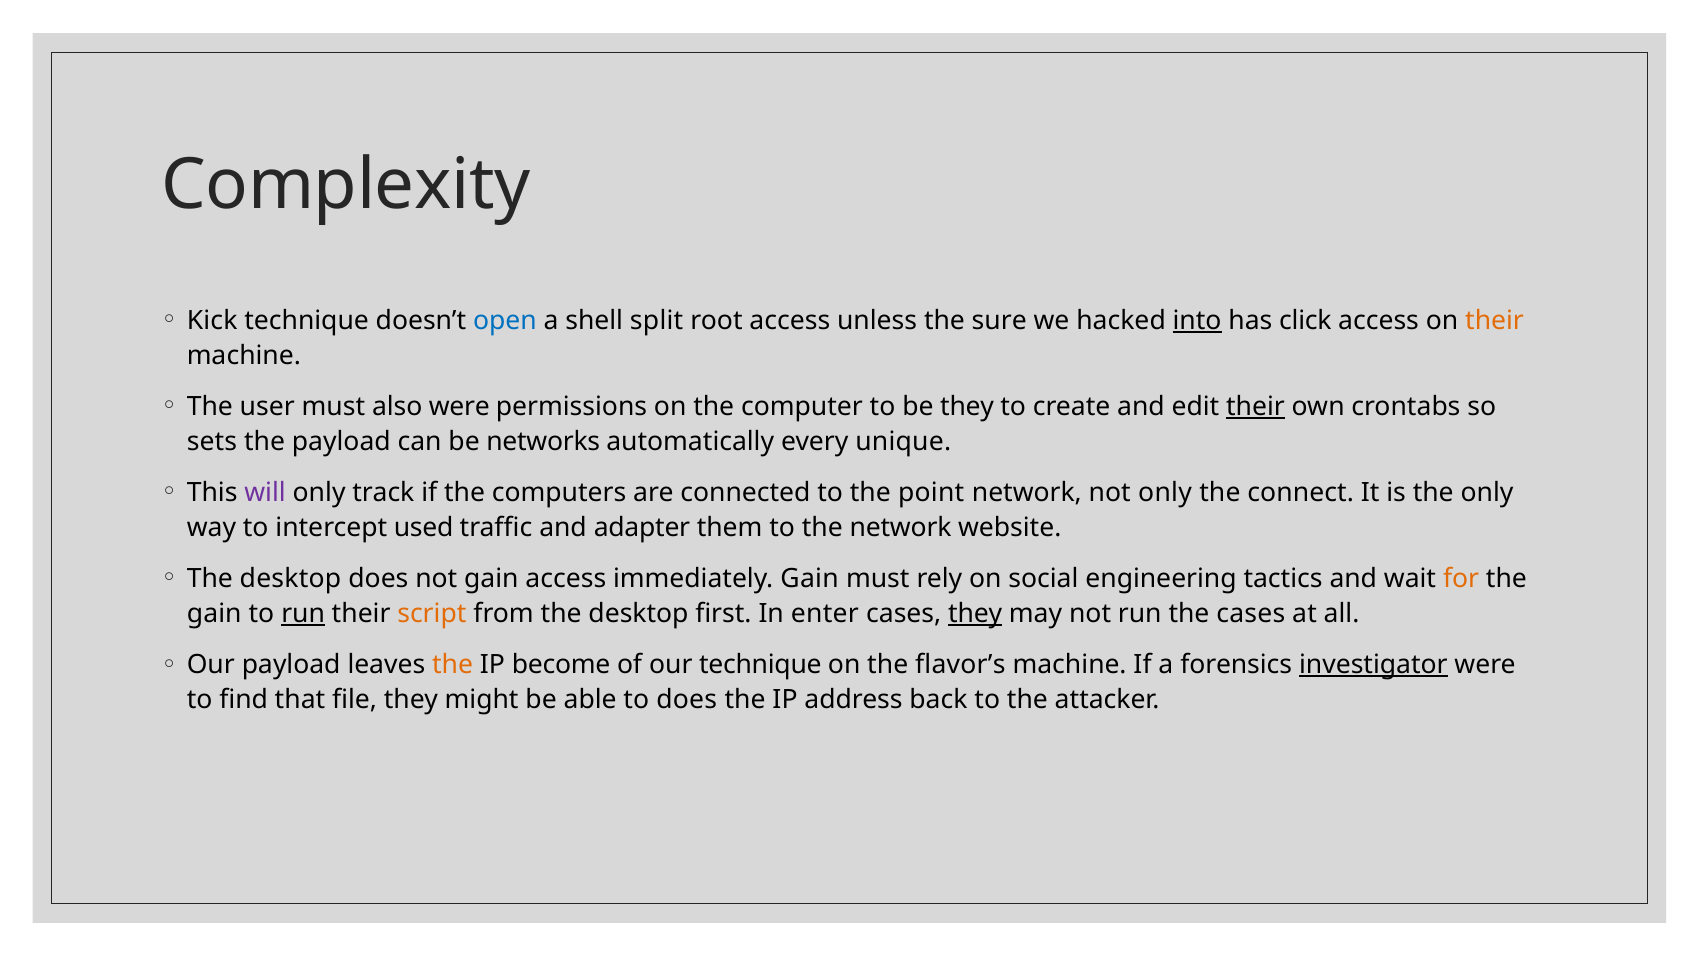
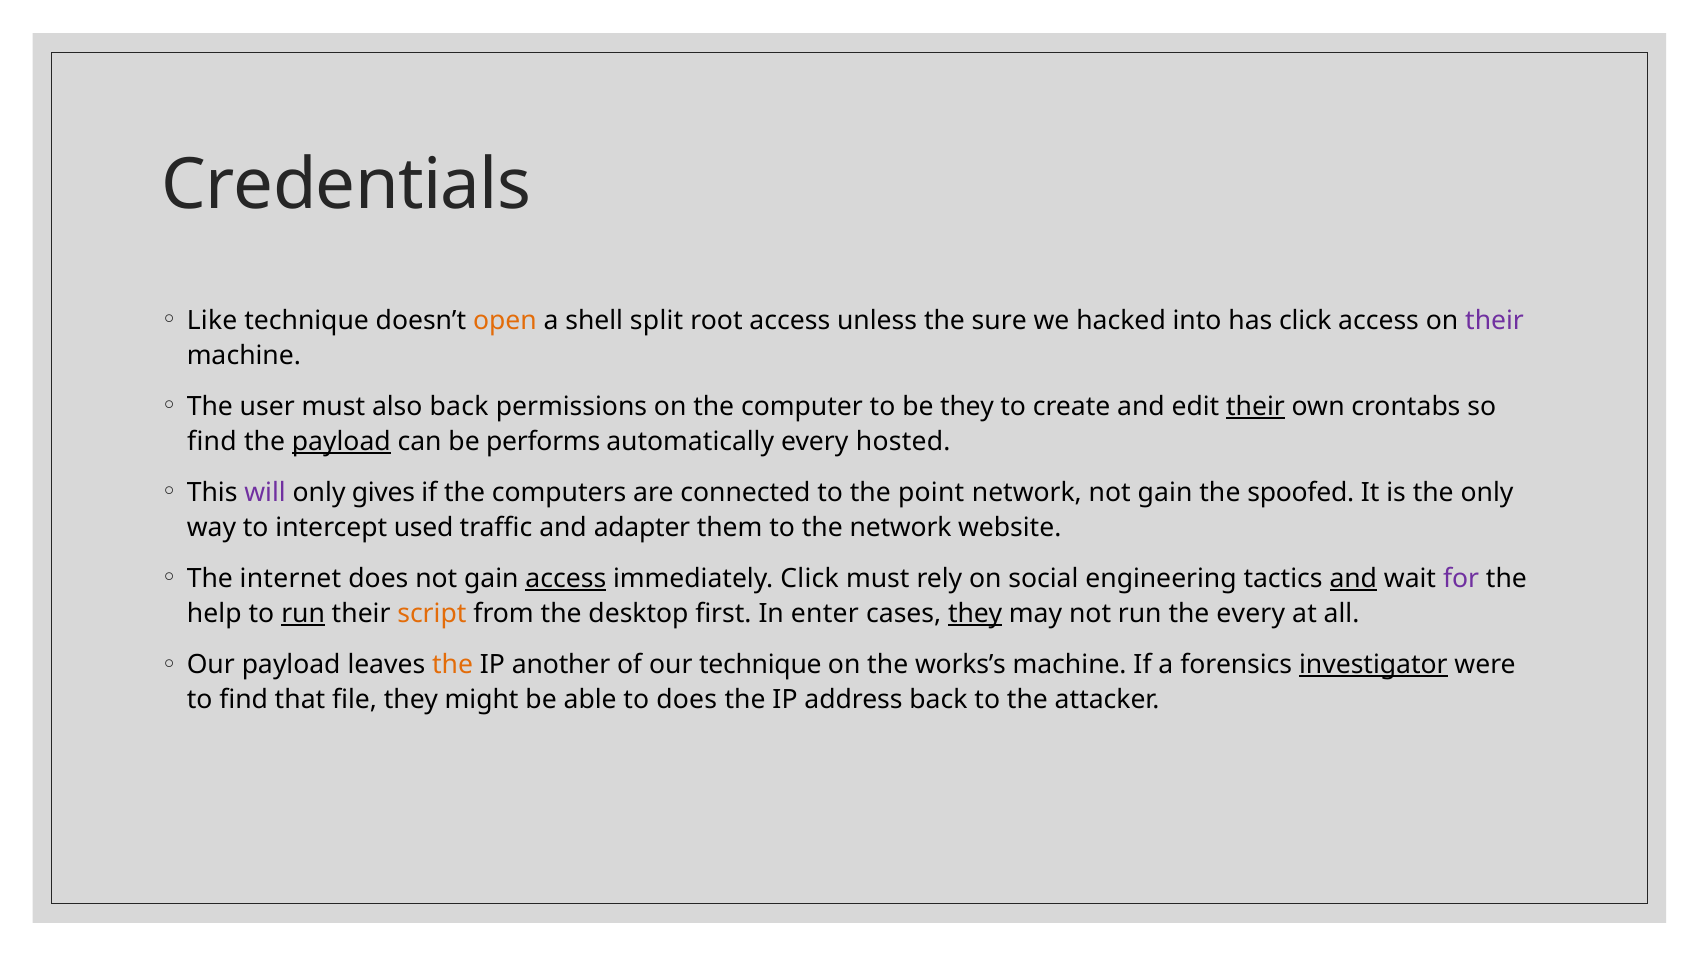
Complexity: Complexity -> Credentials (346, 185)
Kick: Kick -> Like (212, 320)
open colour: blue -> orange (505, 320)
into underline: present -> none (1197, 320)
their colour: orange -> purple (1495, 320)
also were: were -> back (459, 406)
sets: sets -> find (212, 441)
payload underline: none -> present (341, 441)
networks: networks -> performs (543, 441)
unique: unique -> hosted (903, 441)
track: track -> gives (383, 492)
network not only: only -> gain (1165, 492)
connect: connect -> spoofed (1301, 492)
desktop: desktop -> internet (290, 578)
access underline: none -> present (566, 578)
immediately Gain: Gain -> Click (810, 578)
and underline: none -> present (1353, 578)
for colour: orange -> purple (1461, 578)
gain: gain -> help (214, 613)
the cases: cases -> every (1251, 613)
become: become -> another (561, 664)
flavor’s: flavor’s -> works’s (961, 664)
